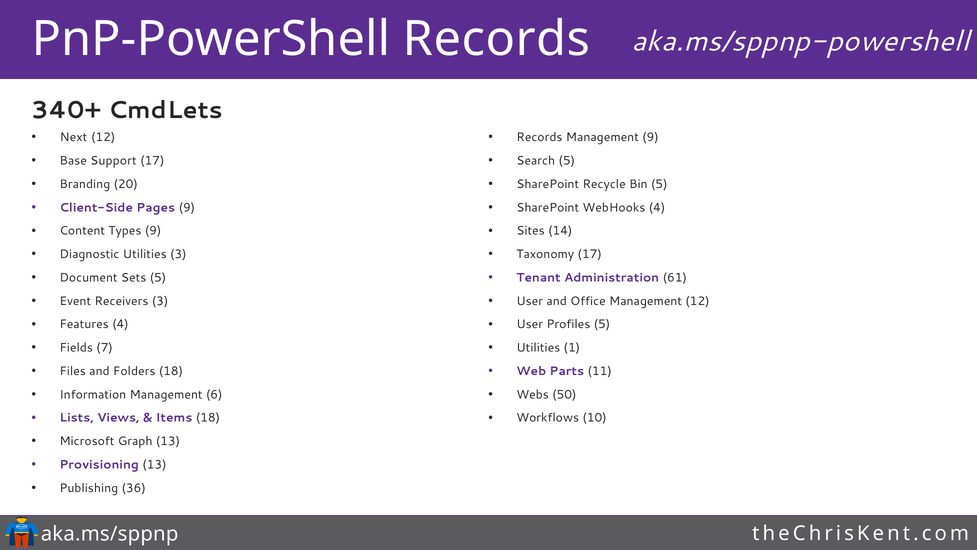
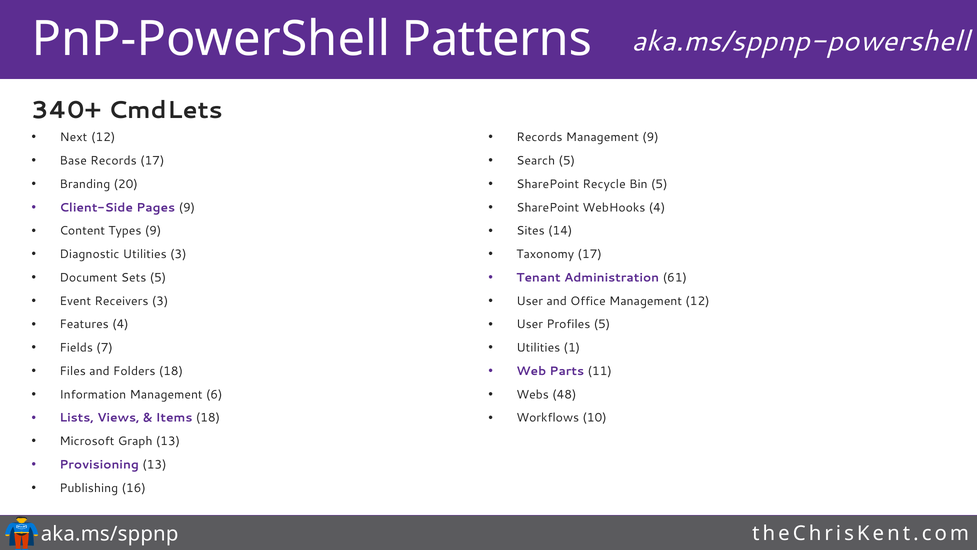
PnP-PowerShell Records: Records -> Patterns (497, 39)
Base Support: Support -> Records (113, 161)
50: 50 -> 48 (564, 394)
36: 36 -> 16 (134, 488)
